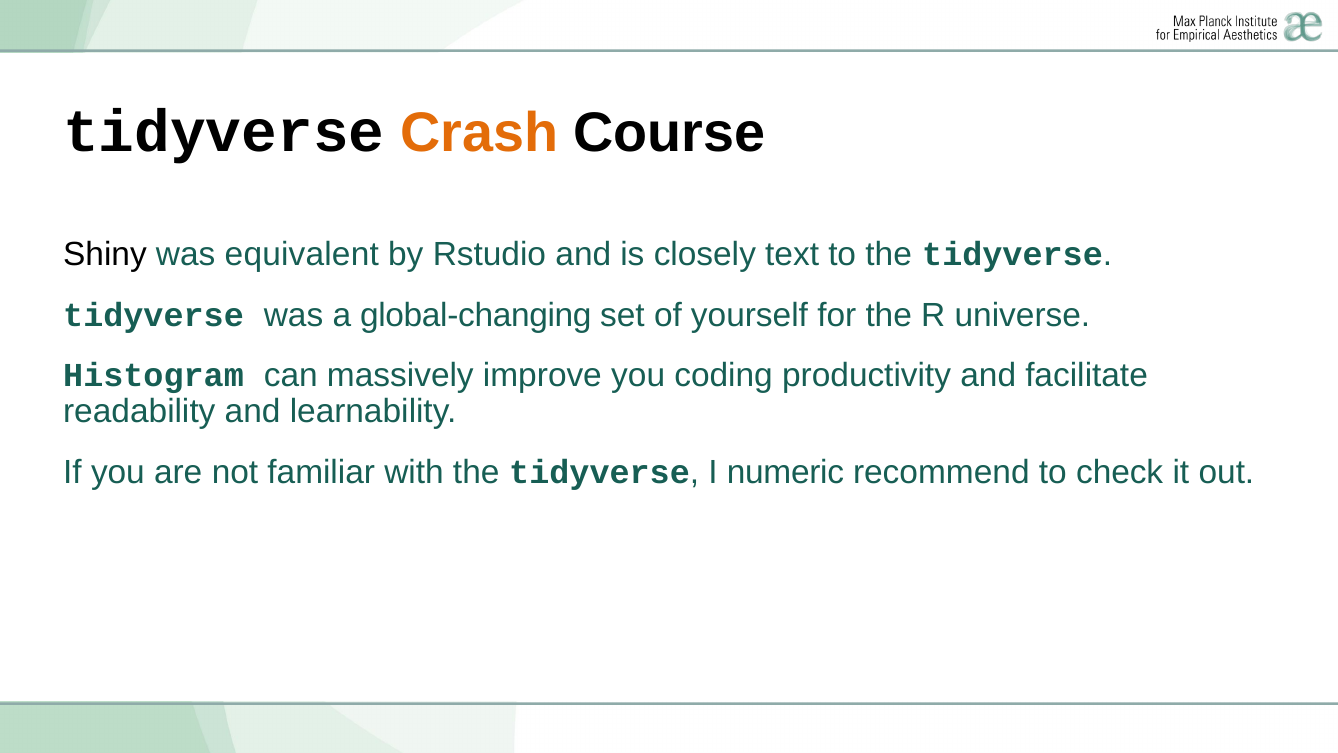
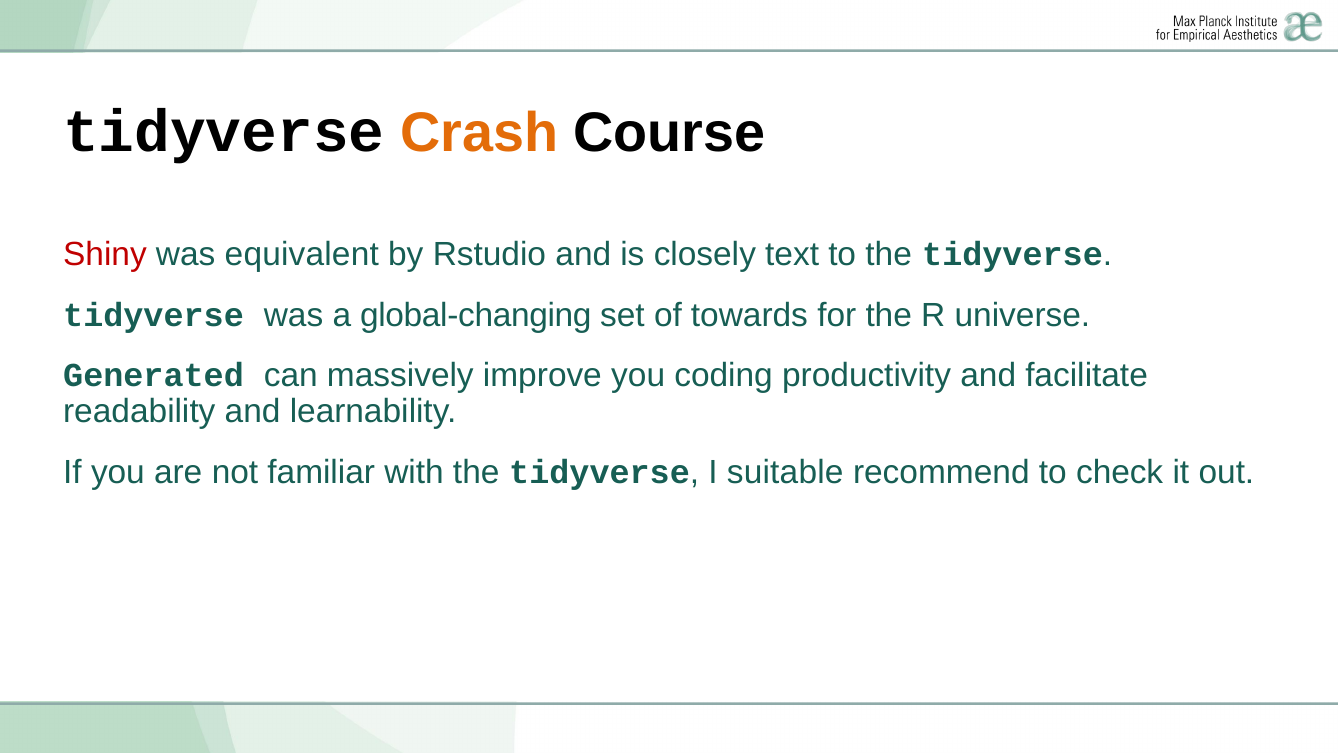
Shiny colour: black -> red (105, 255)
yourself: yourself -> towards (749, 315)
Histogram: Histogram -> Generated (154, 375)
numeric: numeric -> suitable (785, 472)
